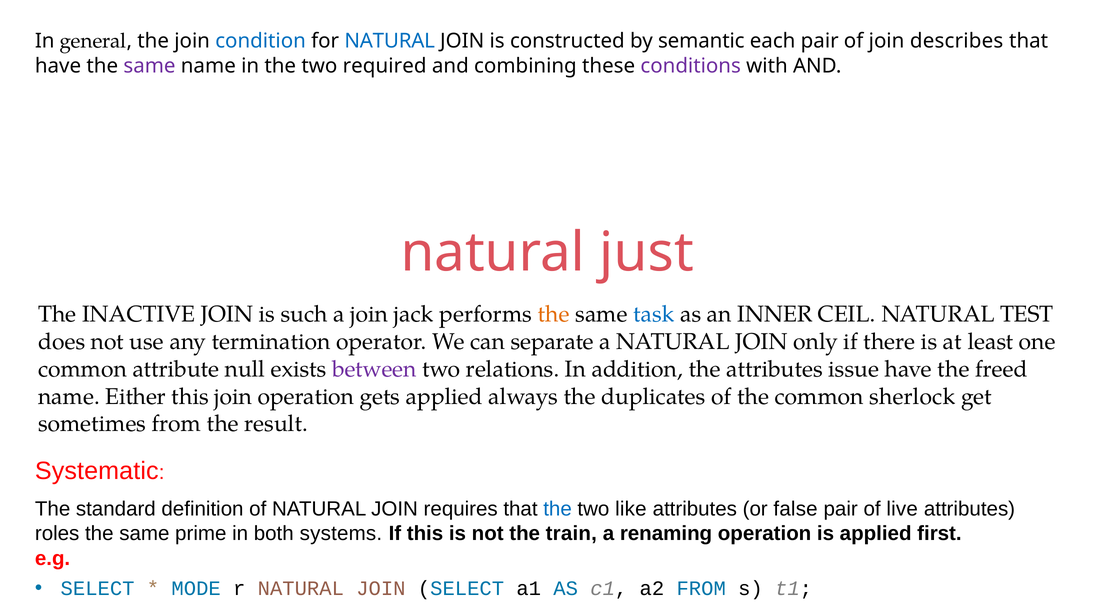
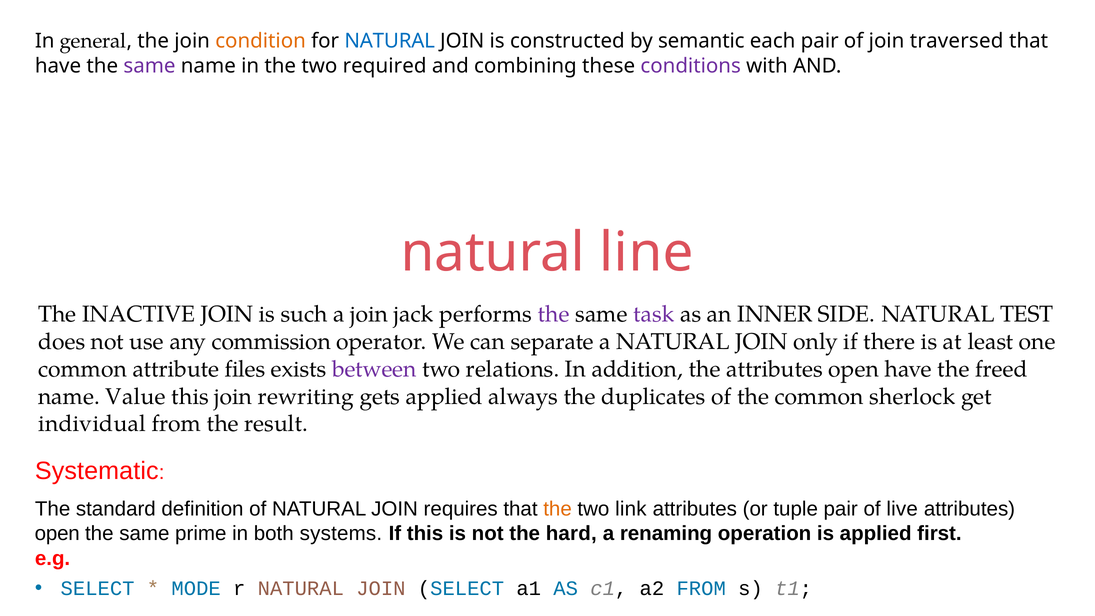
condition colour: blue -> orange (261, 41)
describes: describes -> traversed (957, 41)
just: just -> line (646, 253)
the colour: orange -> purple (554, 314)
task colour: blue -> purple (654, 314)
CEIL: CEIL -> SIDE (847, 314)
termination: termination -> commission (271, 342)
null: null -> files (245, 369)
the attributes issue: issue -> open (854, 369)
Either: Either -> Value (135, 396)
join operation: operation -> rewriting (306, 396)
sometimes: sometimes -> individual (92, 424)
the colour: blue -> orange (558, 509)
like: like -> link (631, 509)
false: false -> tuple (796, 509)
roles: roles -> open (57, 534)
train: train -> hard (571, 534)
